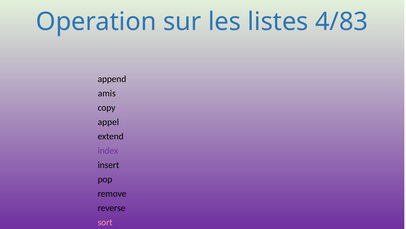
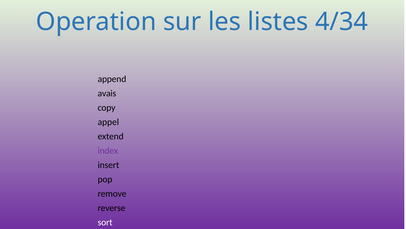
4/83: 4/83 -> 4/34 (342, 22)
amis: amis -> avais (107, 93)
sort colour: pink -> white (105, 222)
